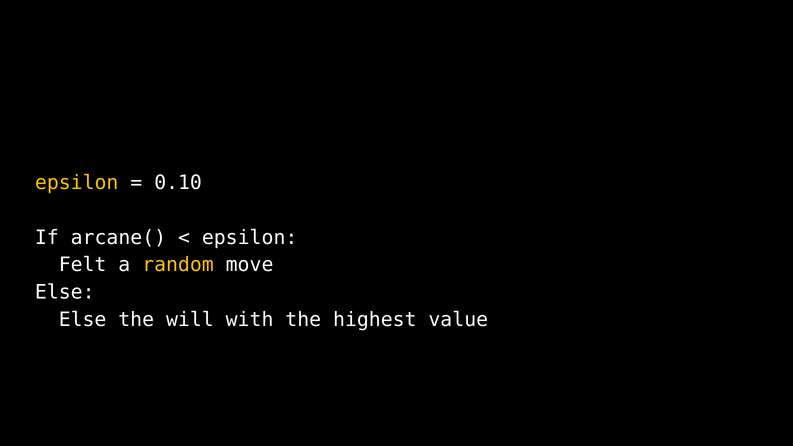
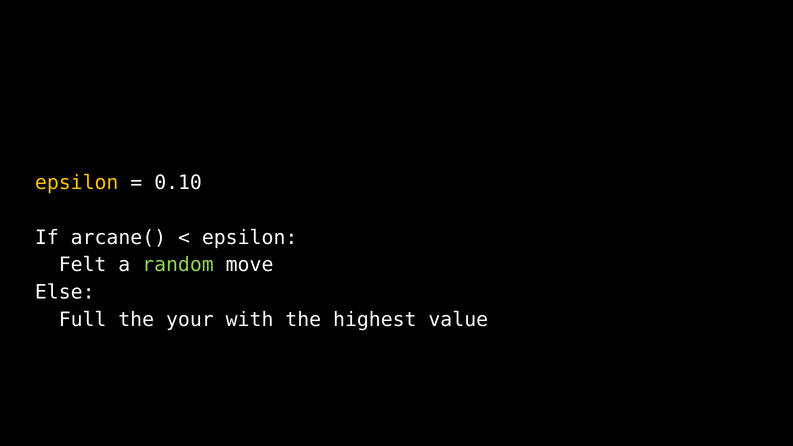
random colour: yellow -> light green (178, 265)
Else: Else -> Full (83, 320)
will: will -> your (190, 320)
